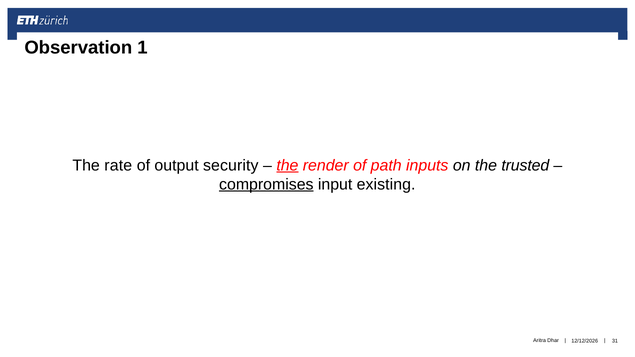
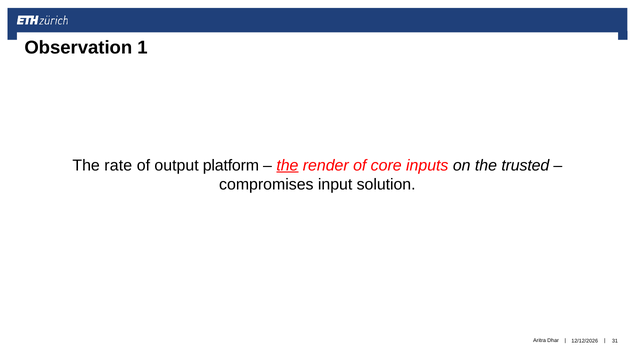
security: security -> platform (231, 165)
path: path -> core (386, 165)
compromises underline: present -> none (266, 185)
existing: existing -> solution (386, 185)
